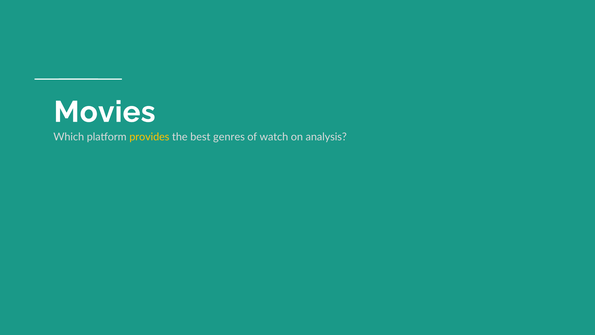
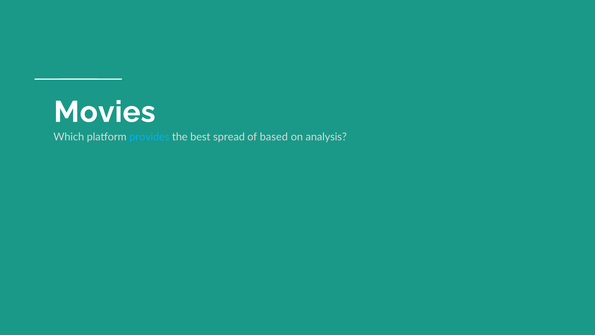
provides colour: yellow -> light blue (149, 137)
genres: genres -> spread (229, 137)
watch: watch -> based (274, 137)
